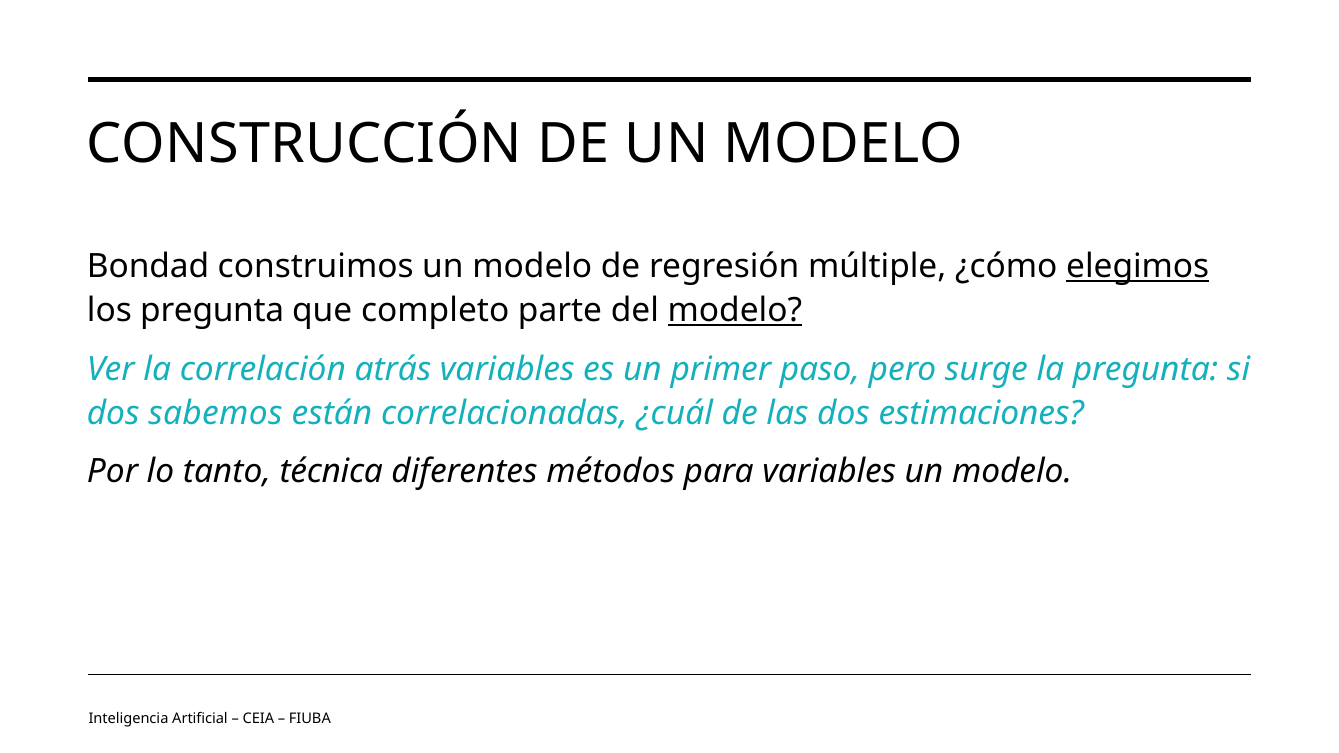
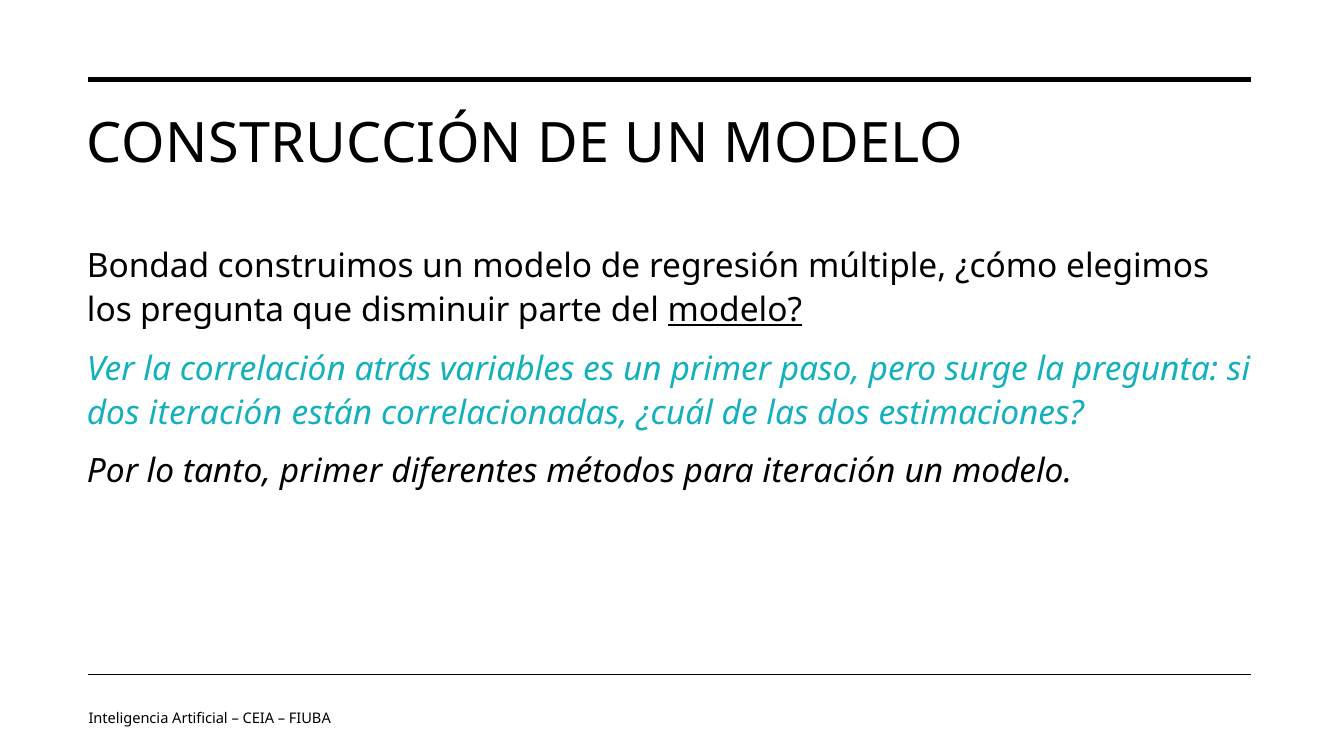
elegimos underline: present -> none (1138, 267)
completo: completo -> disminuir (435, 311)
dos sabemos: sabemos -> iteración (215, 413)
tanto técnica: técnica -> primer (331, 471)
para variables: variables -> iteración (829, 471)
